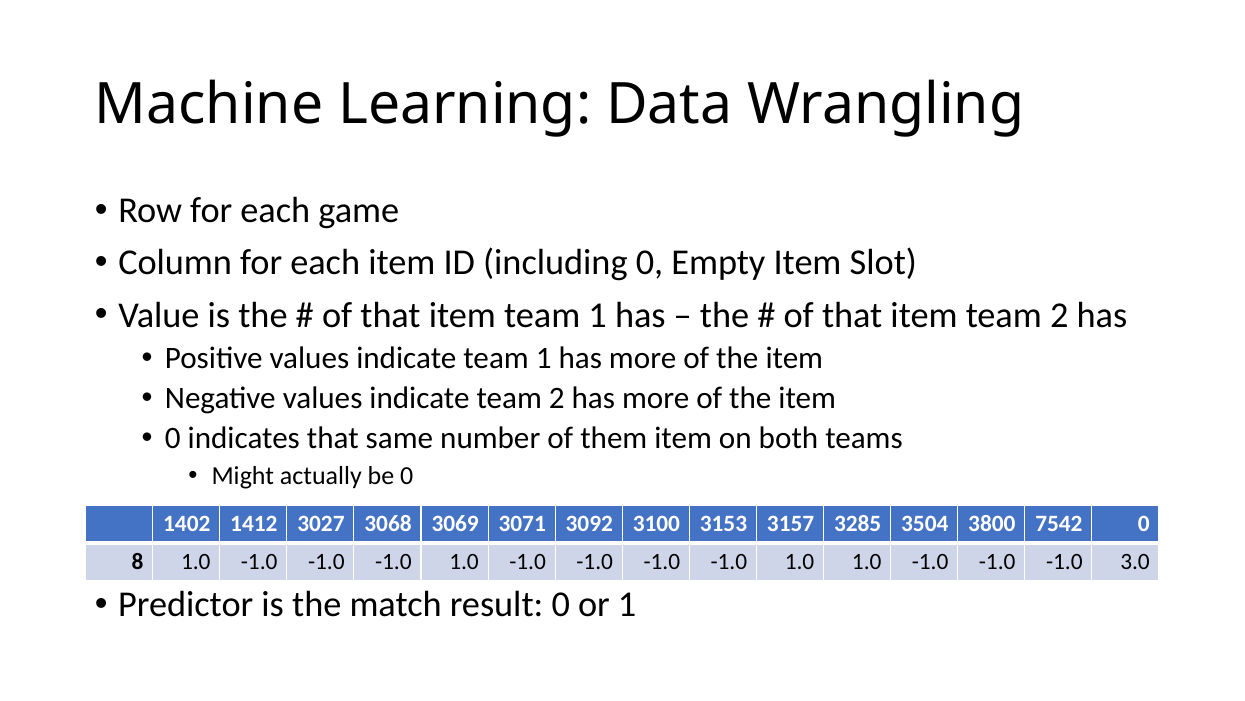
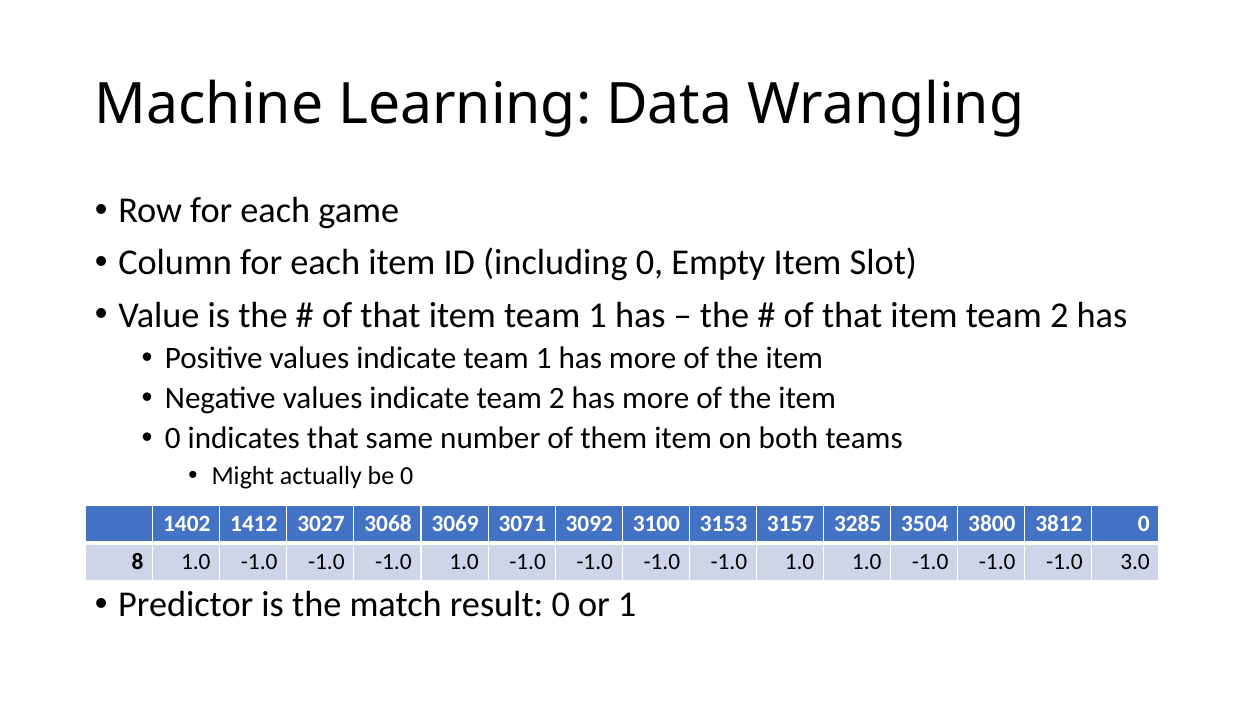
7542: 7542 -> 3812 (1059, 524)
